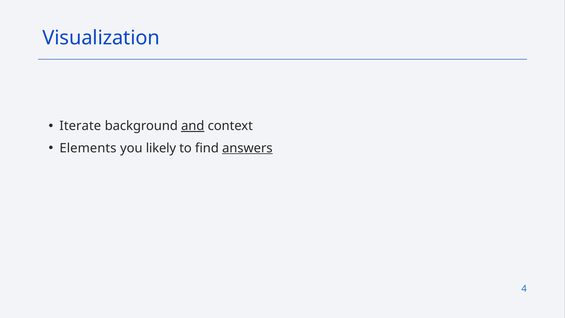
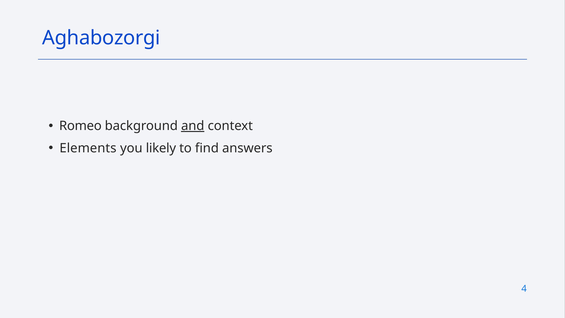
Visualization: Visualization -> Aghabozorgi (101, 38)
Iterate: Iterate -> Romeo (80, 126)
answers underline: present -> none (247, 148)
